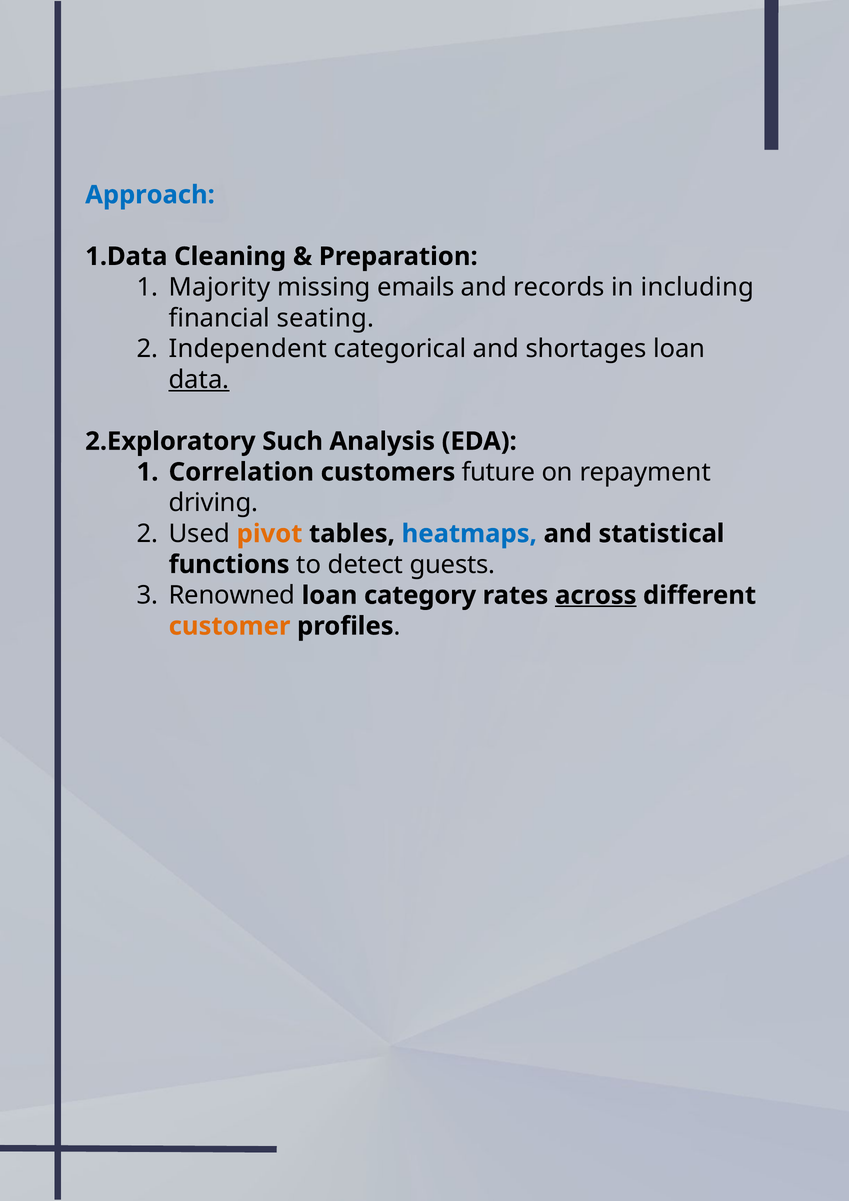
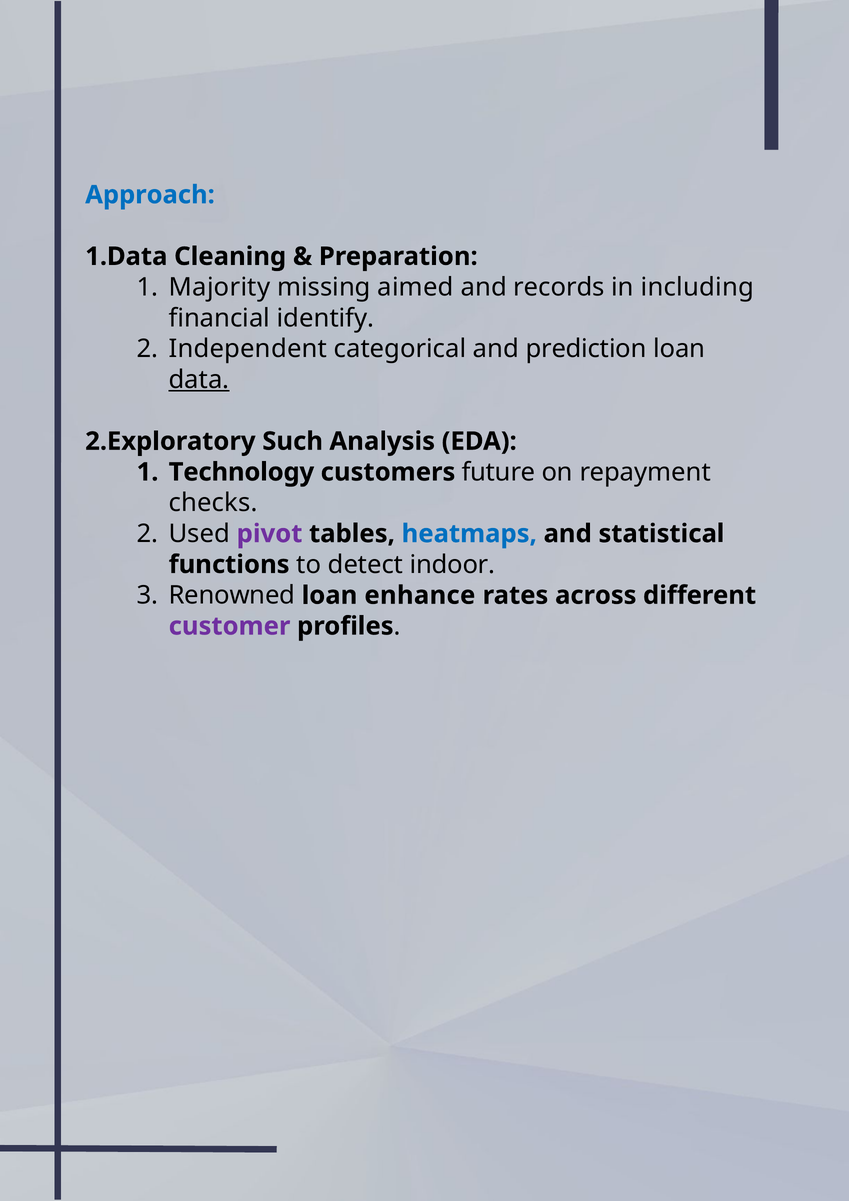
emails: emails -> aimed (416, 287)
seating: seating -> identify (326, 318)
shortages: shortages -> prediction (586, 349)
Correlation: Correlation -> Technology (241, 472)
driving: driving -> checks (213, 503)
pivot colour: orange -> purple (270, 534)
guests: guests -> indoor (452, 565)
category: category -> enhance (420, 596)
across underline: present -> none (596, 596)
customer colour: orange -> purple (230, 626)
